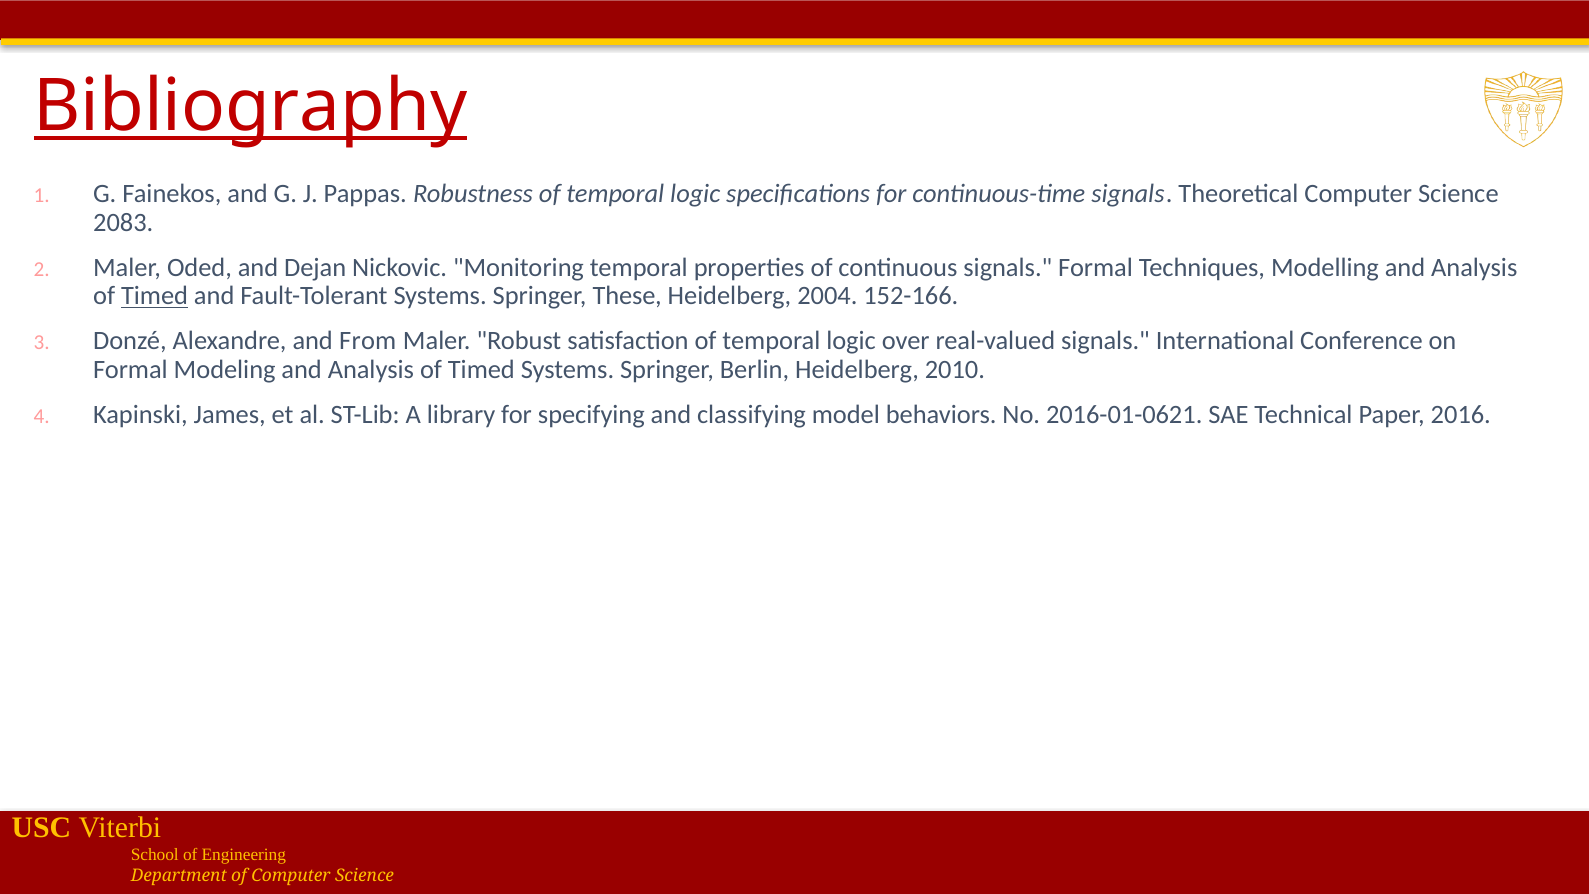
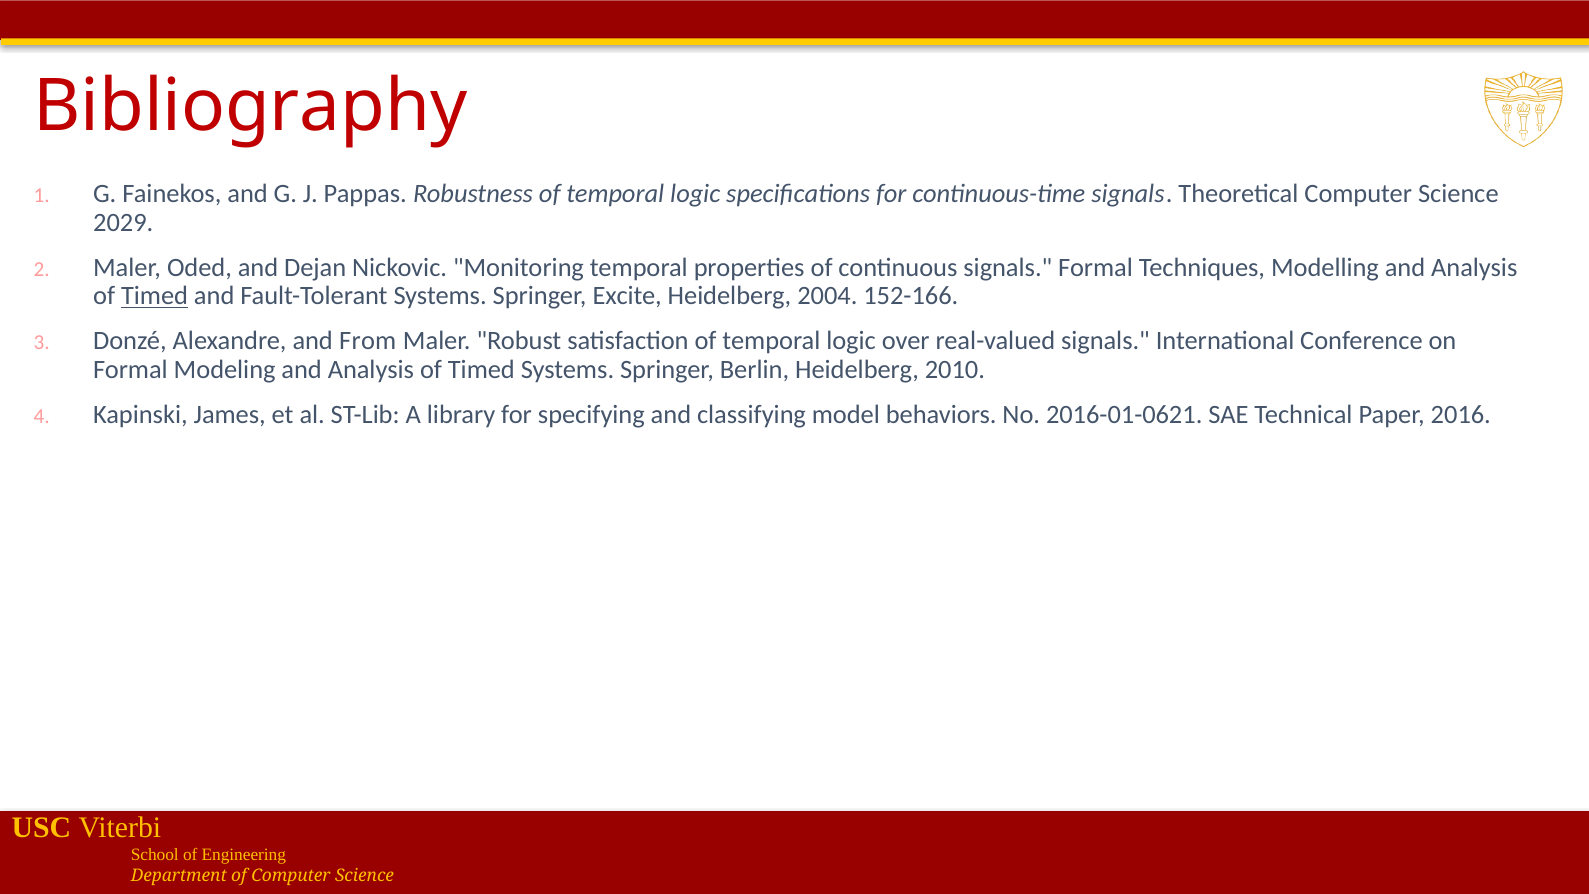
Bibliography underline: present -> none (250, 106)
2083: 2083 -> 2029 (123, 222)
These: These -> Excite (627, 296)
